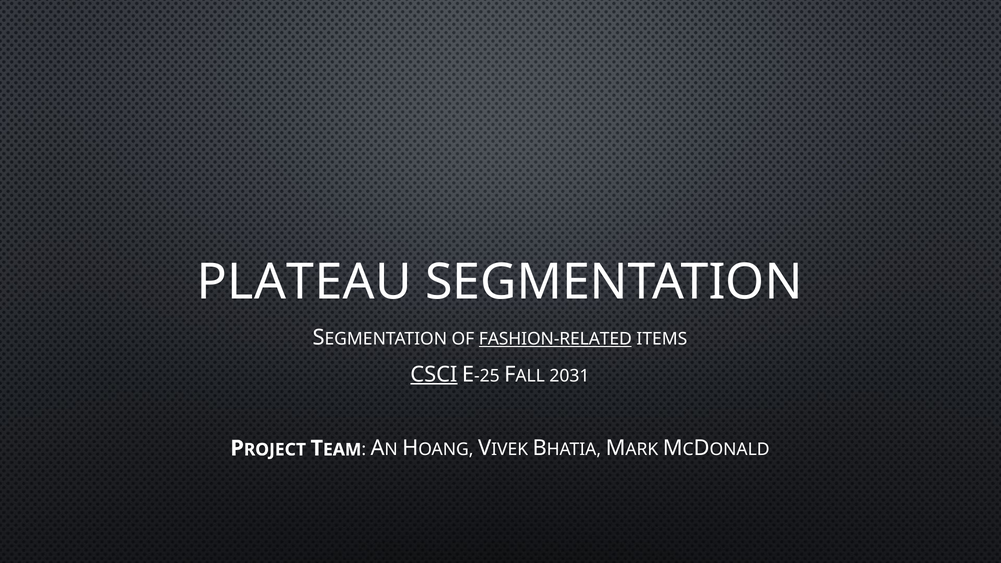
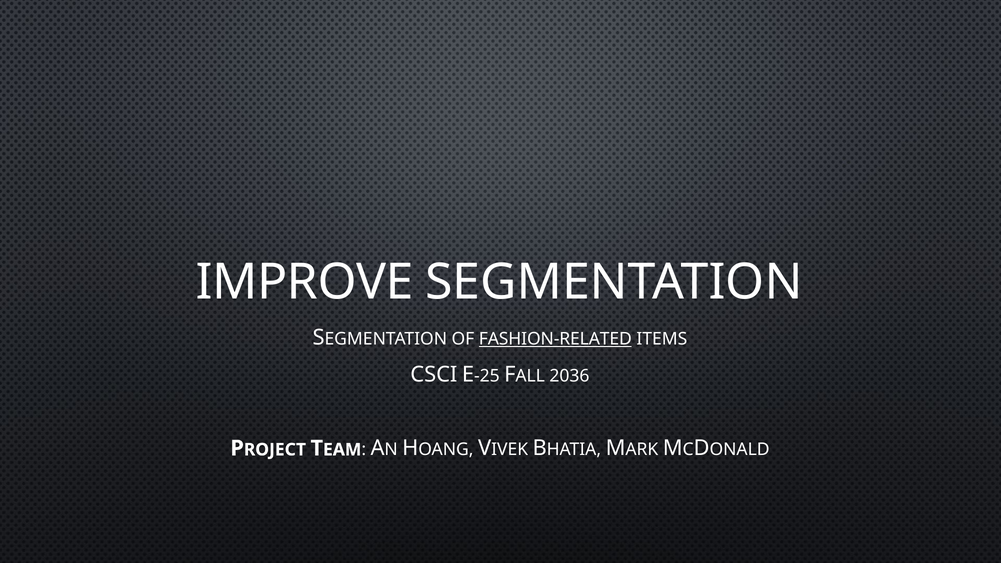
PLATEAU: PLATEAU -> IMPROVE (305, 282)
CSCI underline: present -> none (434, 374)
2031: 2031 -> 2036 (569, 376)
